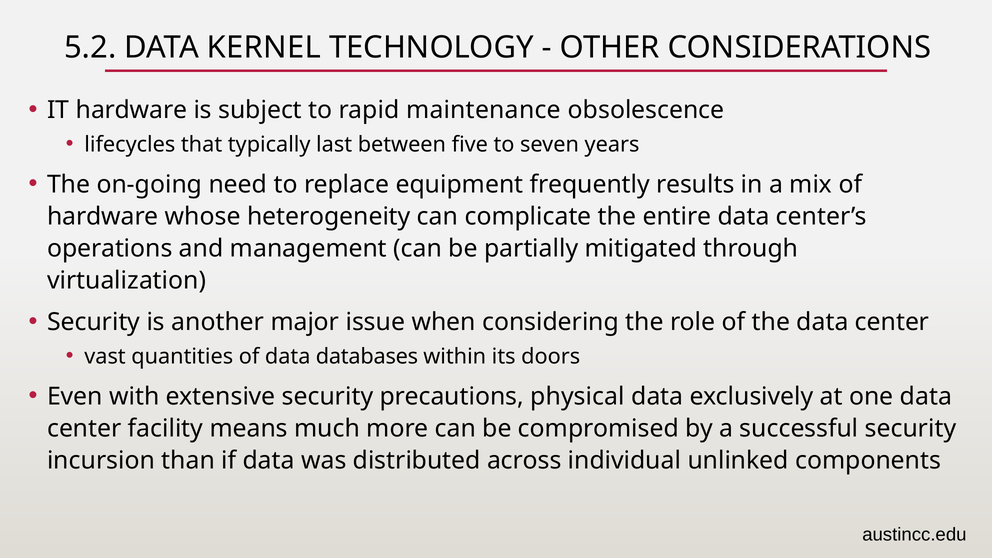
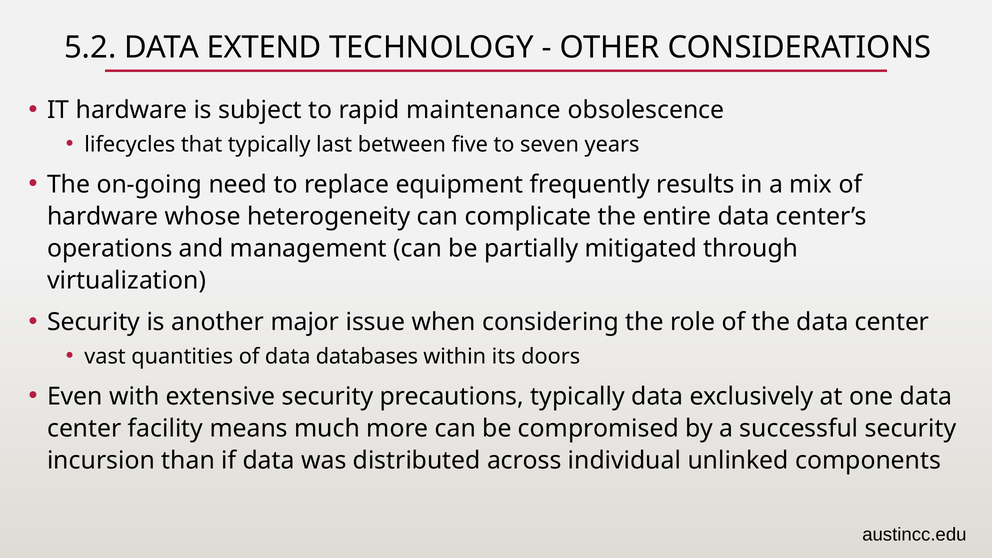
KERNEL: KERNEL -> EXTEND (264, 47)
precautions physical: physical -> typically (578, 396)
